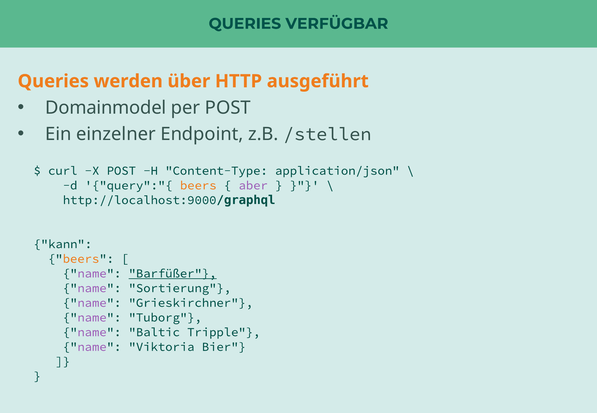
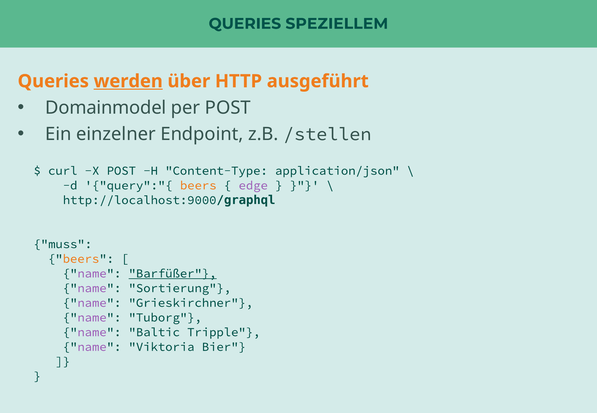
VERFÜGBAR: VERFÜGBAR -> SPEZIELLEM (337, 24)
werden underline: none -> present (128, 81)
aber: aber -> edge (253, 185)
kann: kann -> muss (63, 244)
